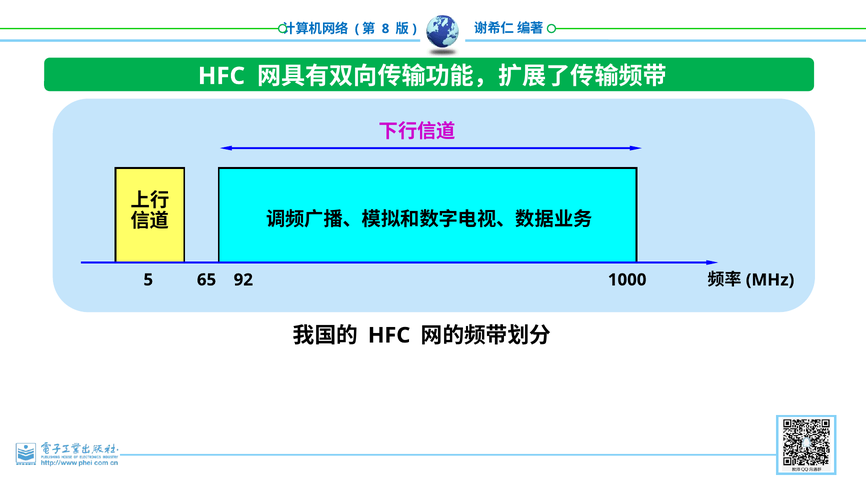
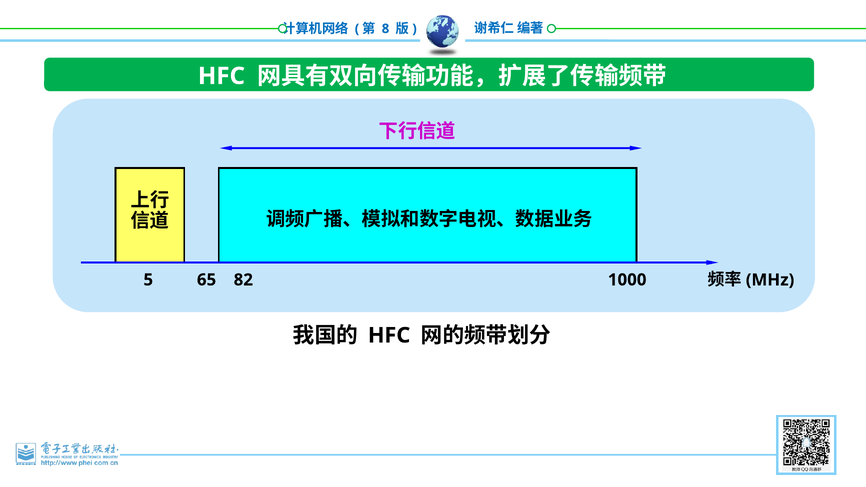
92: 92 -> 82 (243, 280)
